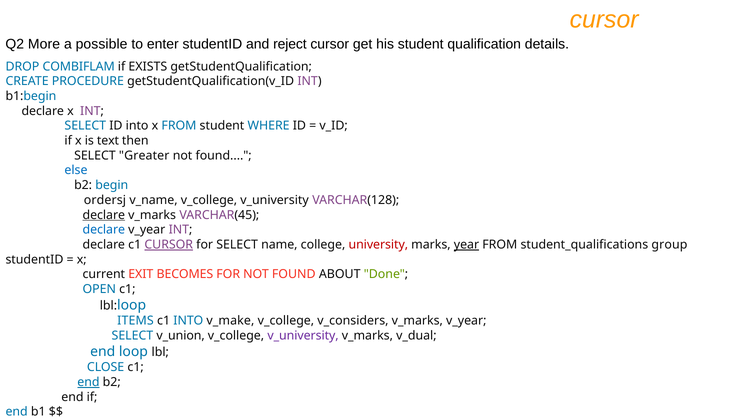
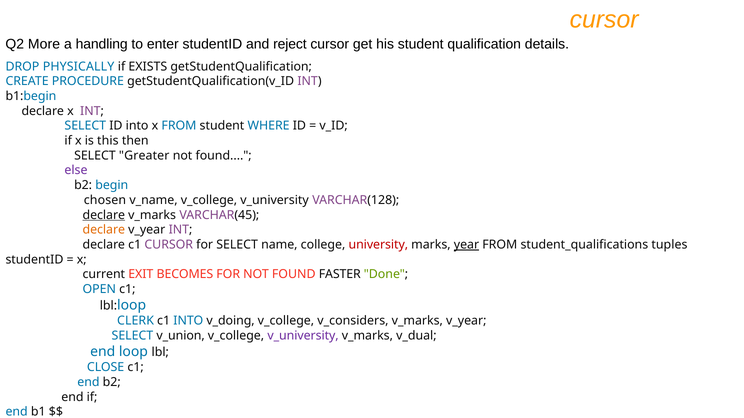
possible: possible -> handling (102, 44)
COMBIFLAM: COMBIFLAM -> PHYSICALLY (79, 66)
text: text -> this (108, 141)
else colour: blue -> purple (76, 171)
ordersj: ordersj -> chosen (105, 200)
declare colour: blue -> orange (104, 230)
CURSOR underline: present -> none (169, 245)
group: group -> tuples (669, 245)
ABOUT: ABOUT -> FASTER (340, 275)
ITEMS: ITEMS -> CLERK (136, 321)
v_make: v_make -> v_doing (231, 321)
end underline: present -> none (88, 383)
